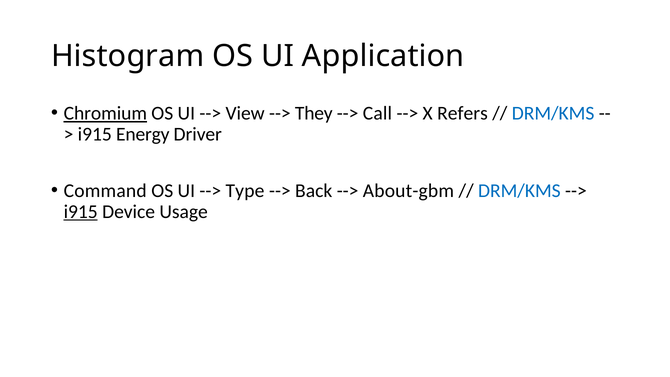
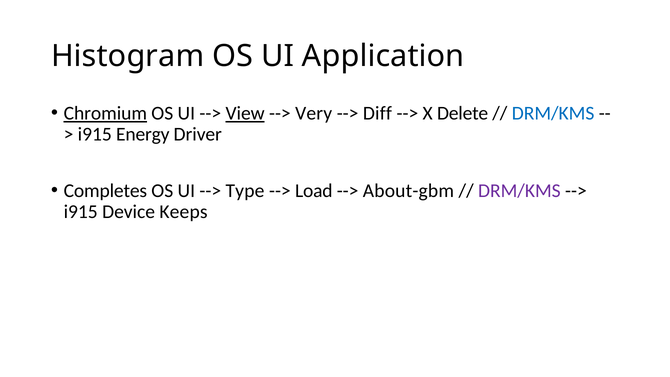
View underline: none -> present (245, 113)
They: They -> Very (314, 113)
Call: Call -> Diff (377, 113)
Refers: Refers -> Delete (463, 113)
Command: Command -> Completes (105, 191)
Back: Back -> Load (314, 191)
DRM/KMS colour: blue -> purple (519, 191)
i915 underline: present -> none (81, 212)
Usage: Usage -> Keeps (184, 212)
